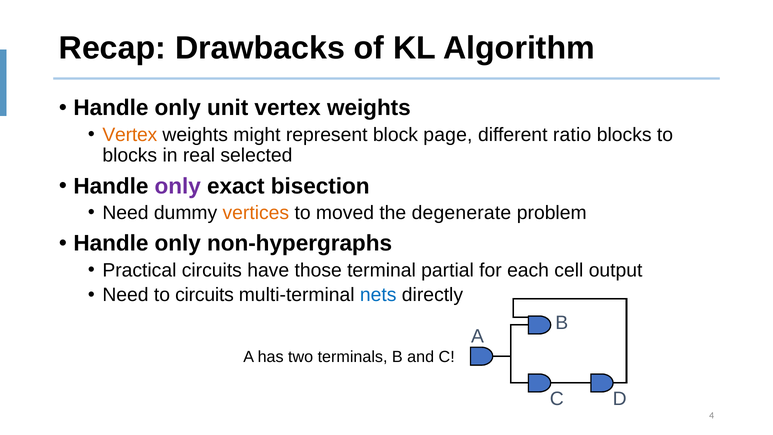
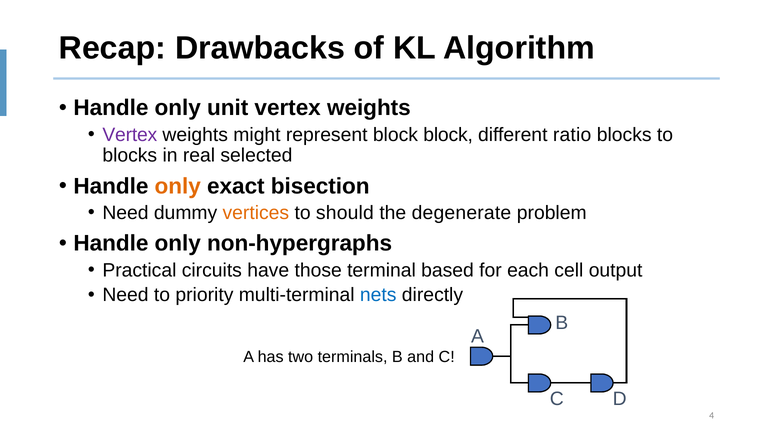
Vertex colour: orange -> purple (130, 135)
block page: page -> block (448, 135)
only colour: purple -> orange (178, 186)
moved: moved -> should (345, 213)
partial: partial -> based (448, 270)
to circuits: circuits -> priority (204, 295)
